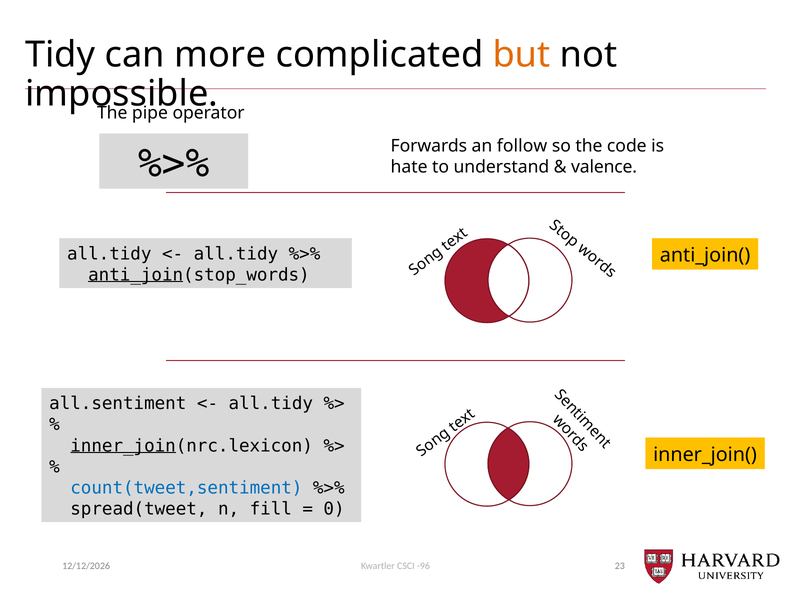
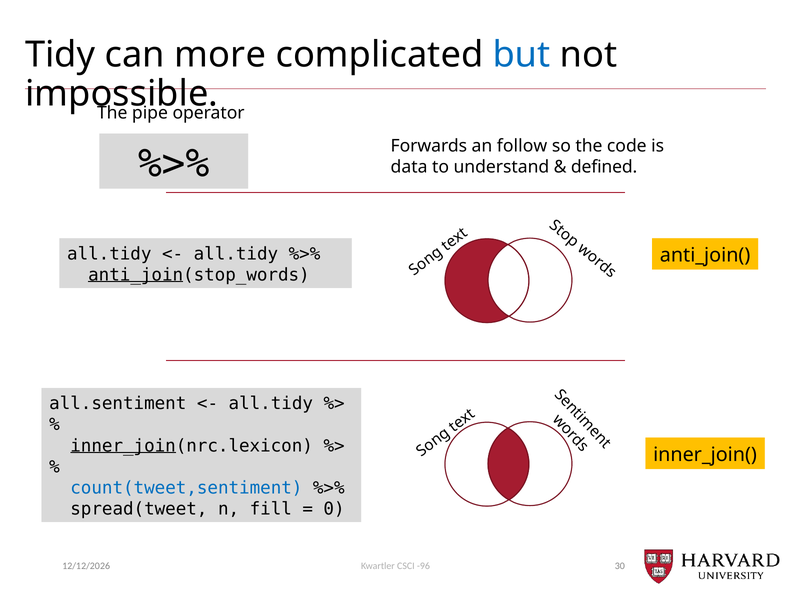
but colour: orange -> blue (522, 55)
hate: hate -> data (409, 167)
valence: valence -> defined (604, 167)
23: 23 -> 30 (620, 566)
